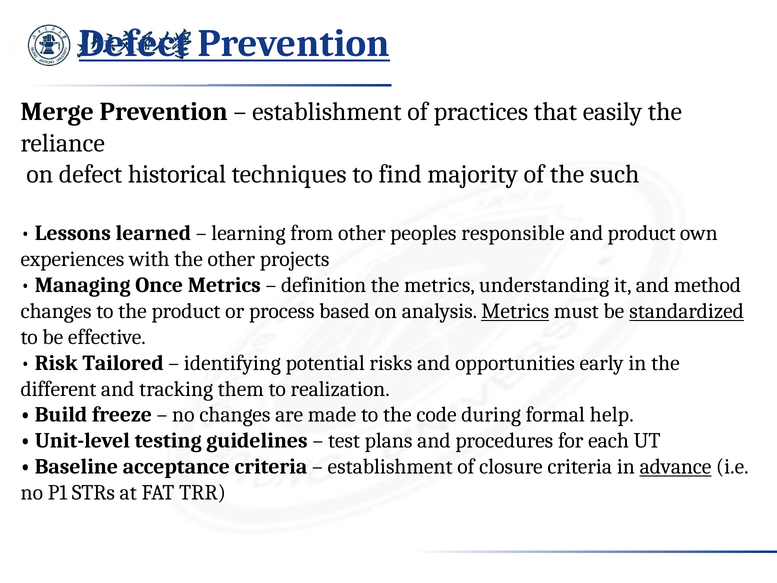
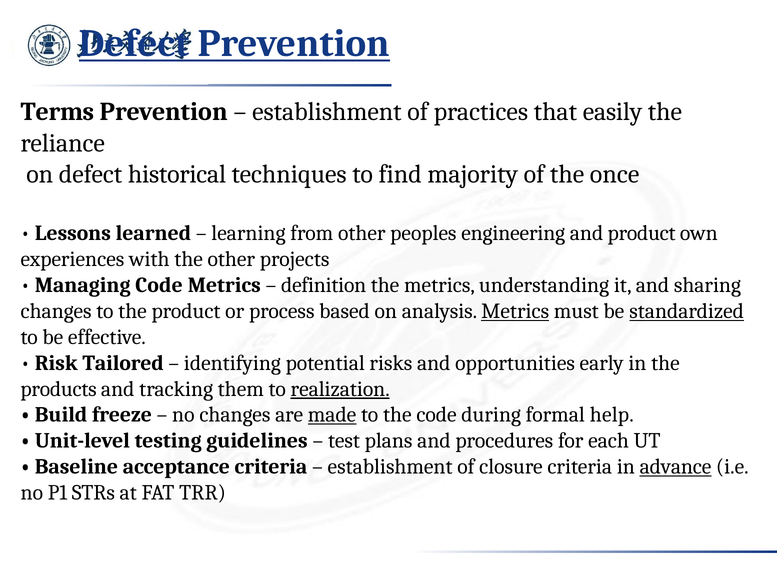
Merge: Merge -> Terms (57, 112)
such: such -> once (615, 174)
responsible: responsible -> engineering (513, 233)
Managing Once: Once -> Code (159, 285)
method: method -> sharing (707, 285)
different: different -> products (59, 389)
realization underline: none -> present (340, 389)
made underline: none -> present (332, 415)
